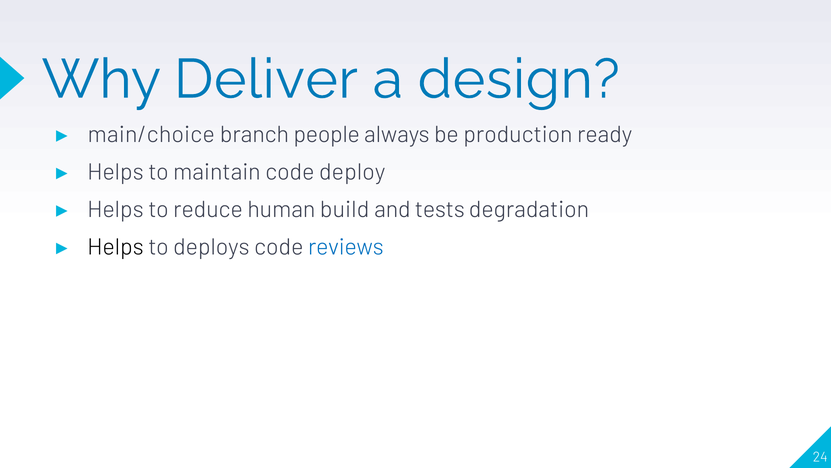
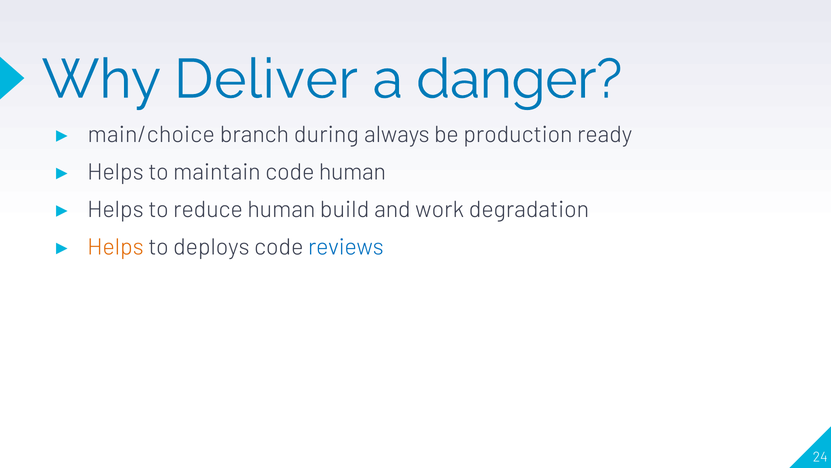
design: design -> danger (519, 79)
people: people -> during (326, 135)
code deploy: deploy -> human (352, 172)
tests: tests -> work (440, 209)
Helps colour: black -> orange (115, 247)
